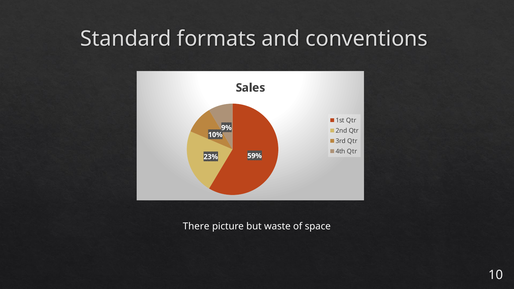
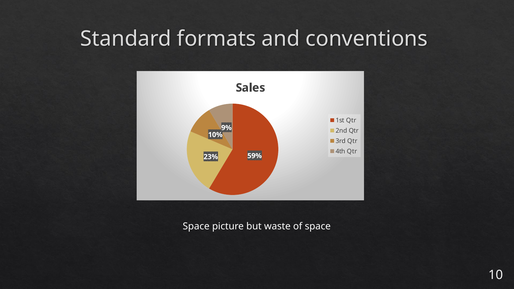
There: There -> Space (196, 227)
